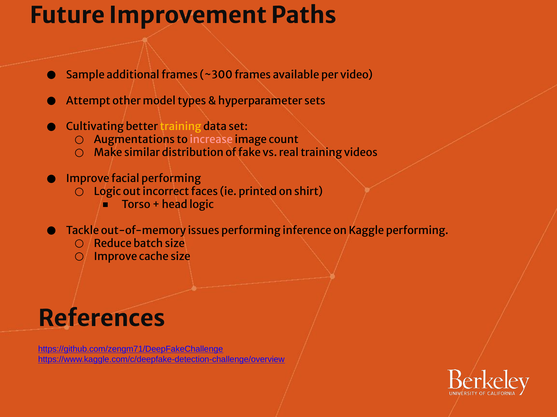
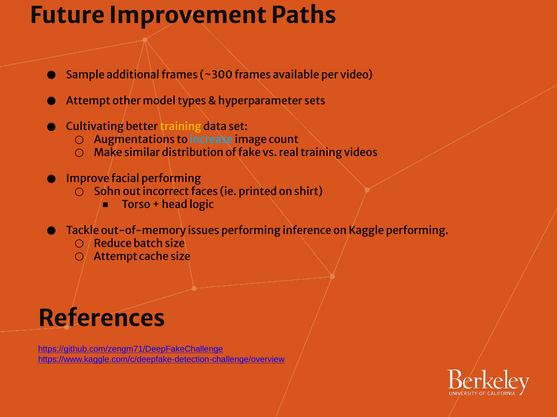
increase colour: pink -> light blue (211, 140)
Logic: Logic -> Sohn (107, 192)
Improve: Improve -> Attempt (116, 257)
